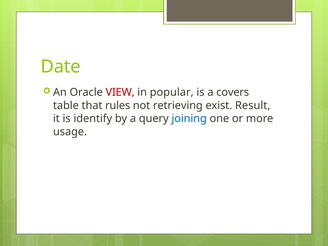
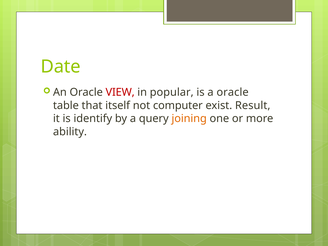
a covers: covers -> oracle (233, 92)
rules: rules -> itself (118, 105)
retrieving: retrieving -> computer (178, 105)
joining colour: blue -> orange (189, 119)
usage: usage -> ability (70, 132)
